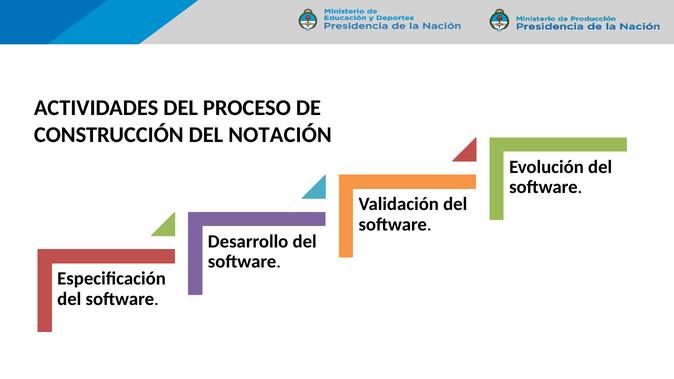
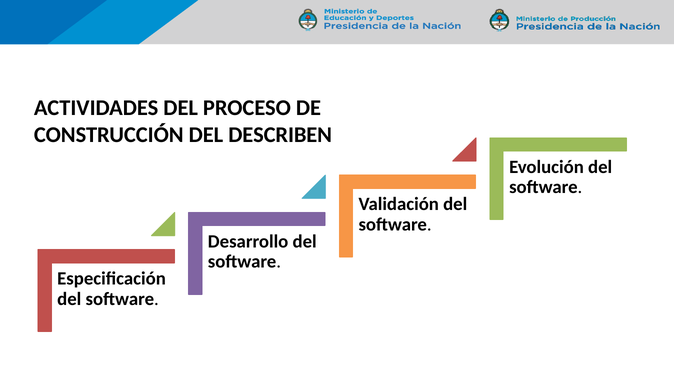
NOTACIÓN: NOTACIÓN -> DESCRIBEN (280, 135)
